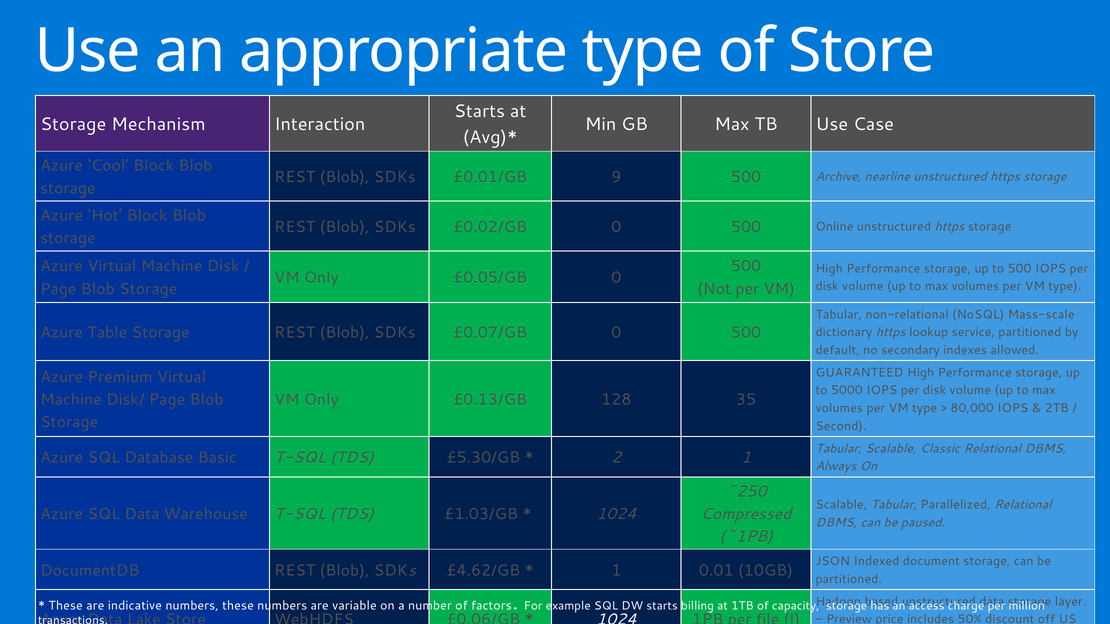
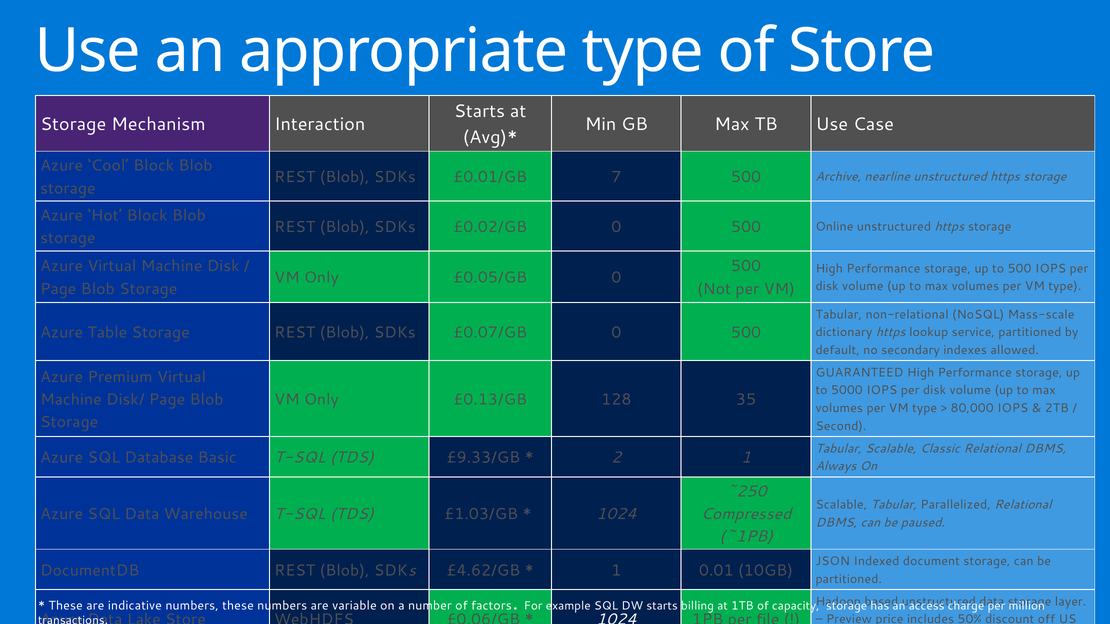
9: 9 -> 7 (616, 177)
£5.30/GB: £5.30/GB -> £9.33/GB (483, 458)
